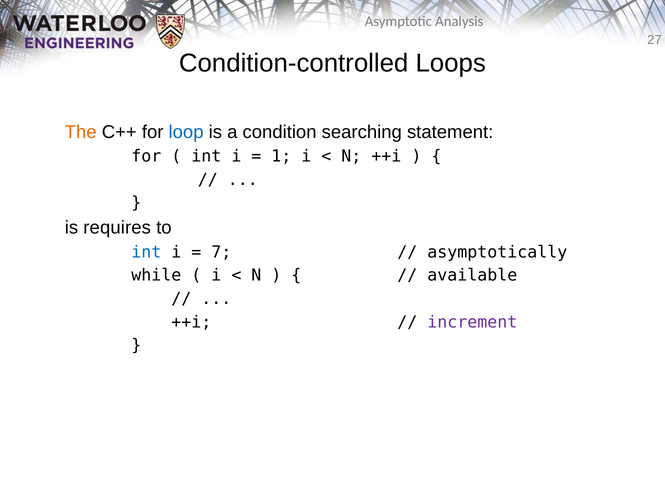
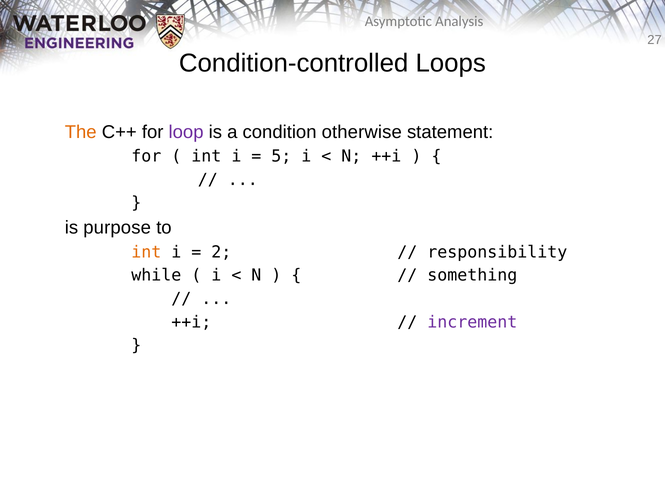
loop colour: blue -> purple (186, 132)
searching: searching -> otherwise (362, 132)
1: 1 -> 5 (281, 156)
requires: requires -> purpose (117, 228)
int colour: blue -> orange (146, 252)
7: 7 -> 2 (221, 252)
asymptotically: asymptotically -> responsibility (497, 252)
available: available -> something (472, 275)
